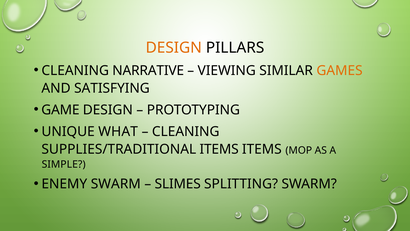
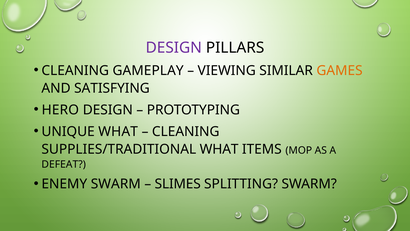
DESIGN colour: orange -> purple (174, 48)
NARRATIVE: NARRATIVE -> GAMEPLAY (148, 70)
GAME: GAME -> HERO (60, 110)
SUPPLIES/TRADITIONAL ITEMS: ITEMS -> WHAT (219, 149)
SIMPLE: SIMPLE -> DEFEAT (64, 164)
